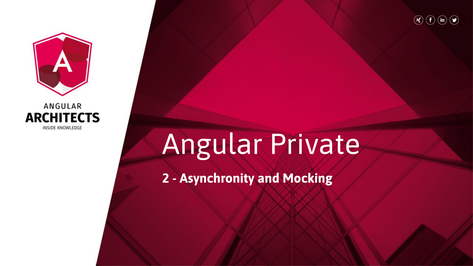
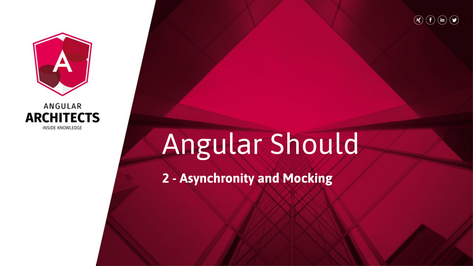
Private: Private -> Should (315, 145)
